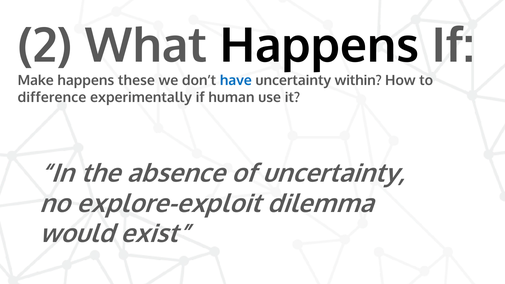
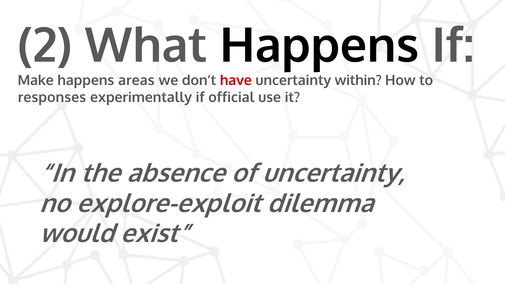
these: these -> areas (136, 81)
have colour: blue -> red (236, 81)
difference: difference -> responses (52, 97)
human: human -> official (231, 97)
